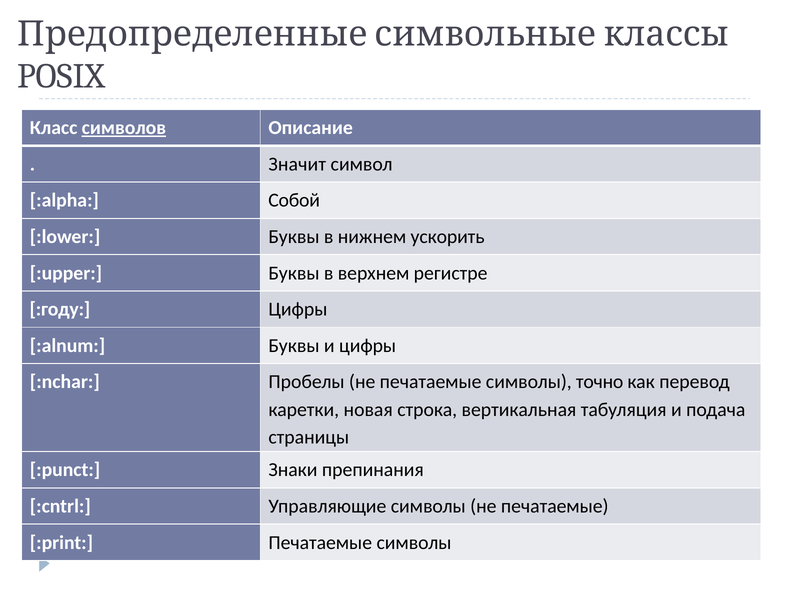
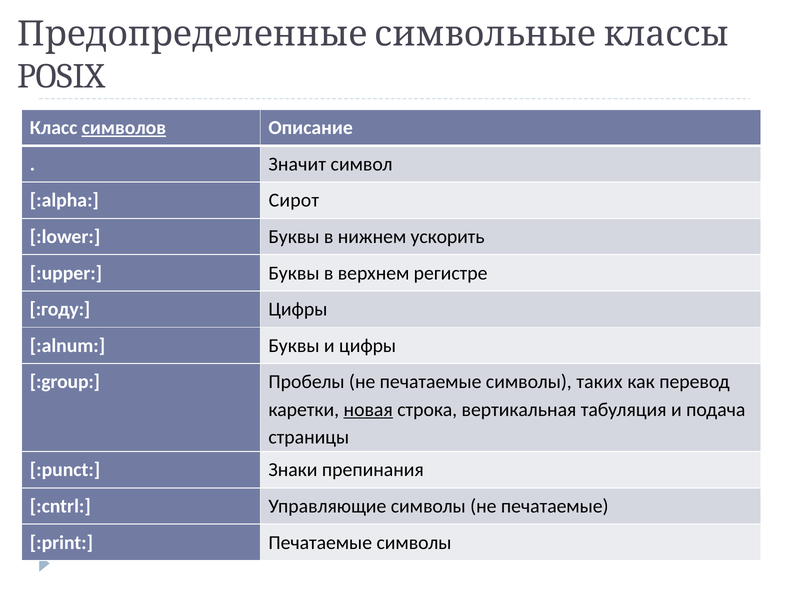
Собой: Собой -> Сирот (294, 200)
:nchar: :nchar -> :group (65, 382)
точно: точно -> таких (599, 382)
новая underline: none -> present (368, 409)
